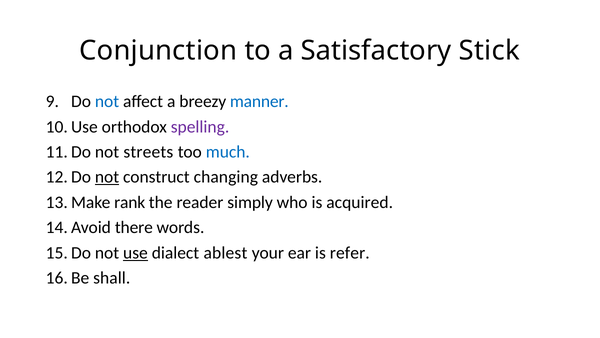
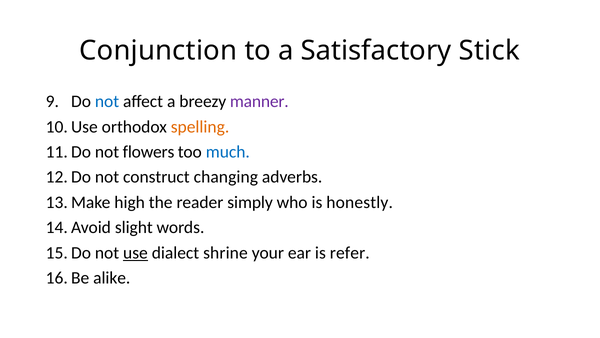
manner colour: blue -> purple (259, 101)
spelling colour: purple -> orange (200, 127)
streets: streets -> flowers (149, 152)
not underline: present -> none (107, 177)
rank: rank -> high (130, 202)
acquired: acquired -> honestly (360, 202)
there: there -> slight (134, 227)
ablest: ablest -> shrine (225, 252)
shall: shall -> alike (112, 278)
